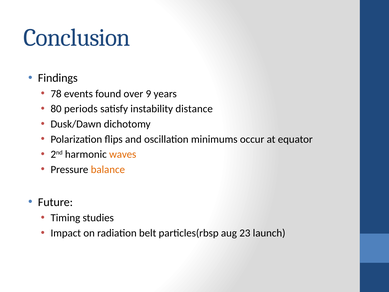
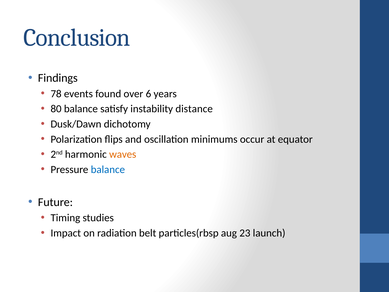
9: 9 -> 6 (148, 94)
80 periods: periods -> balance (81, 109)
balance colour: orange -> blue (108, 169)
